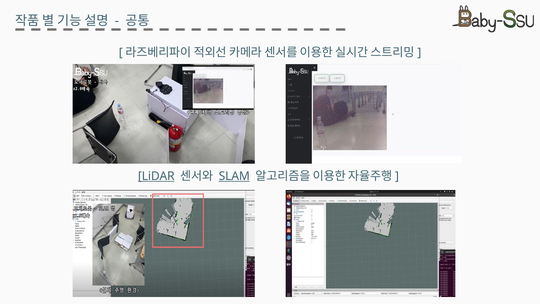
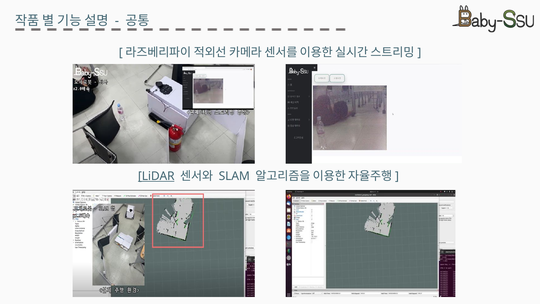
SLAM underline: present -> none (234, 176)
